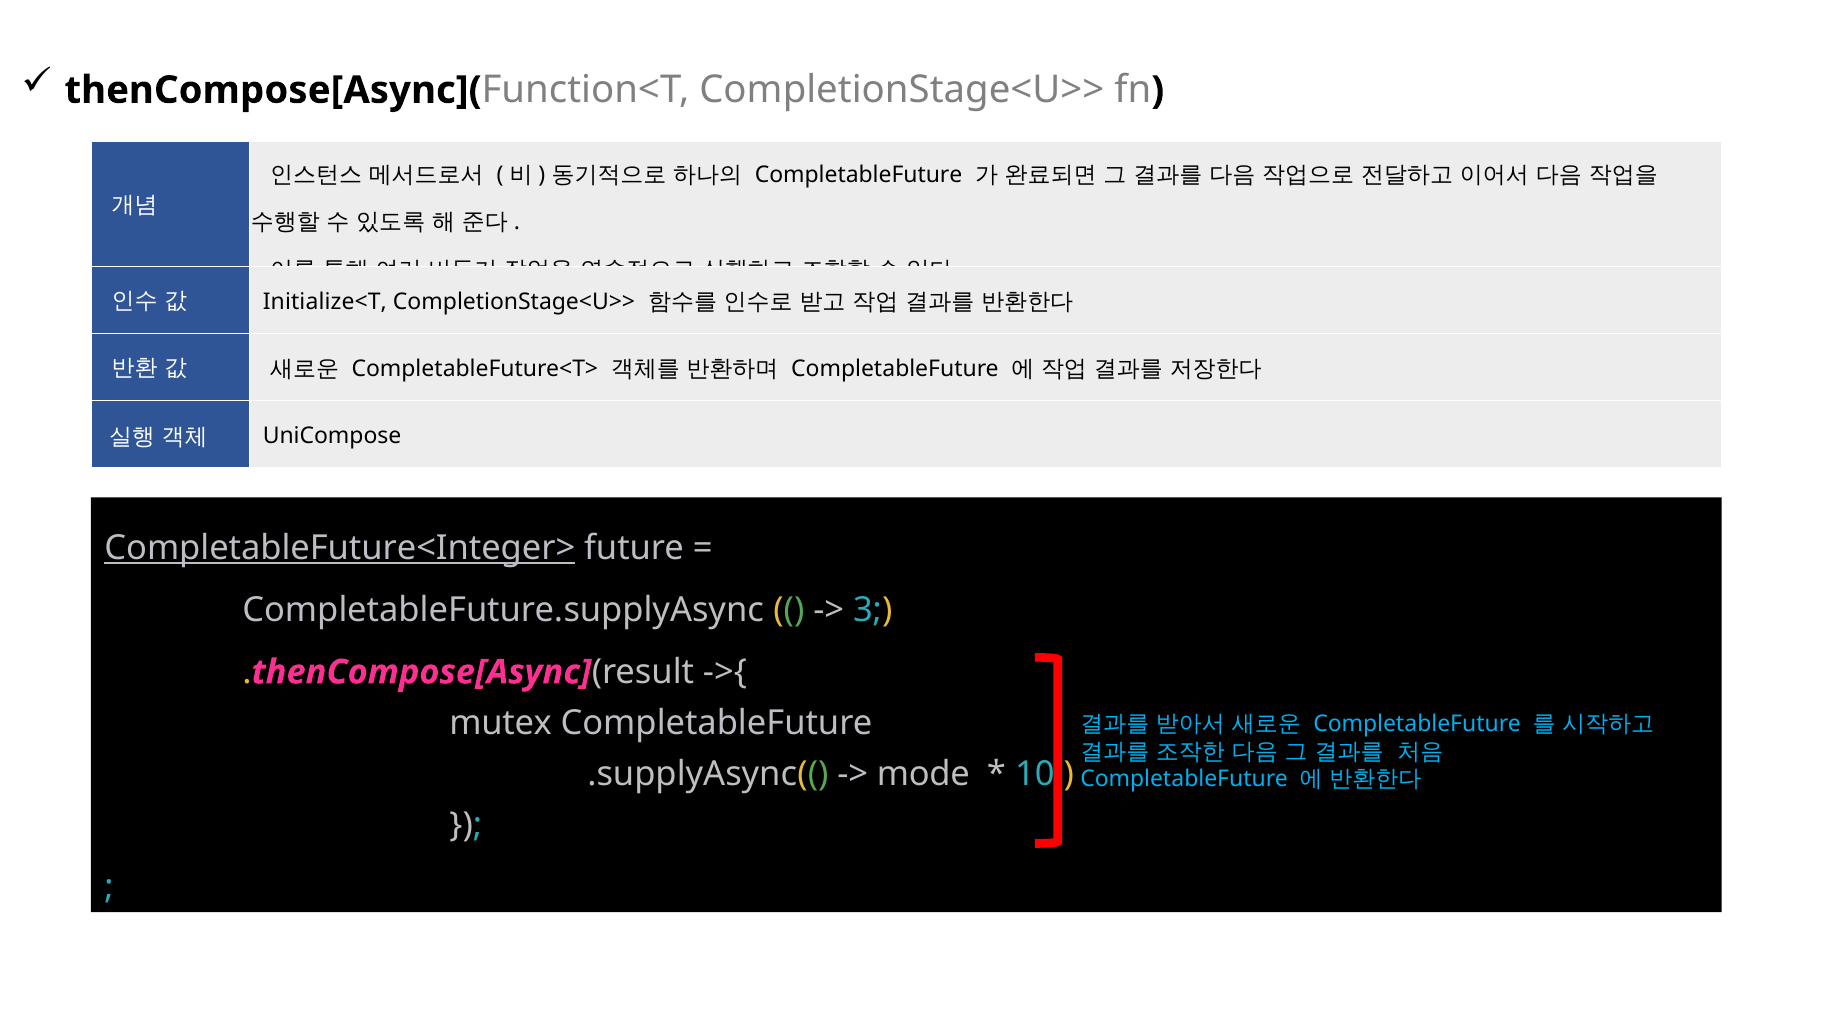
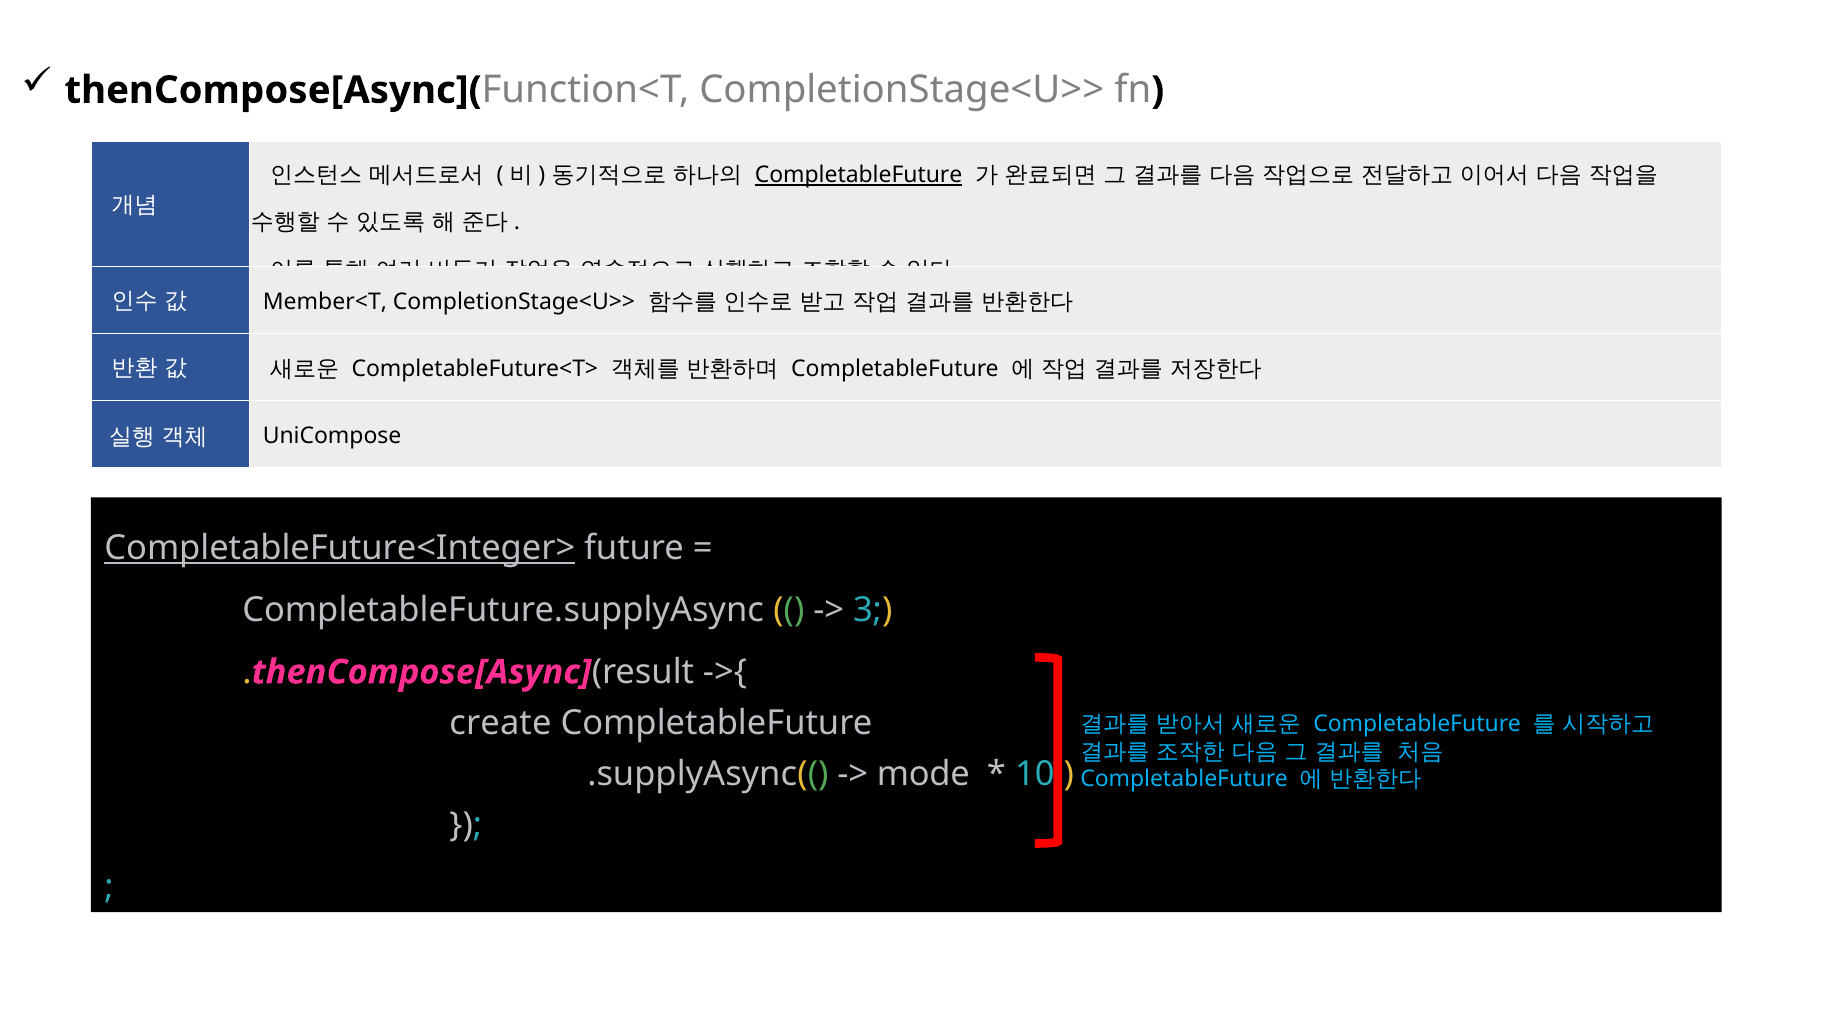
CompletableFuture underline: none -> present (859, 175)
Initialize<T: Initialize<T -> Member<T (325, 302)
mutex: mutex -> create (500, 723)
